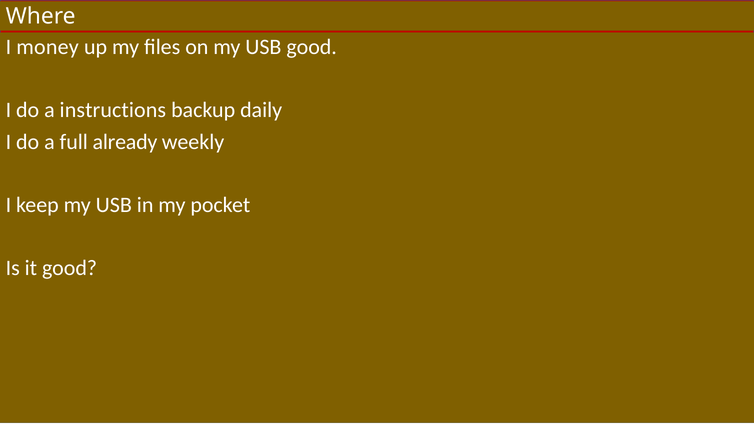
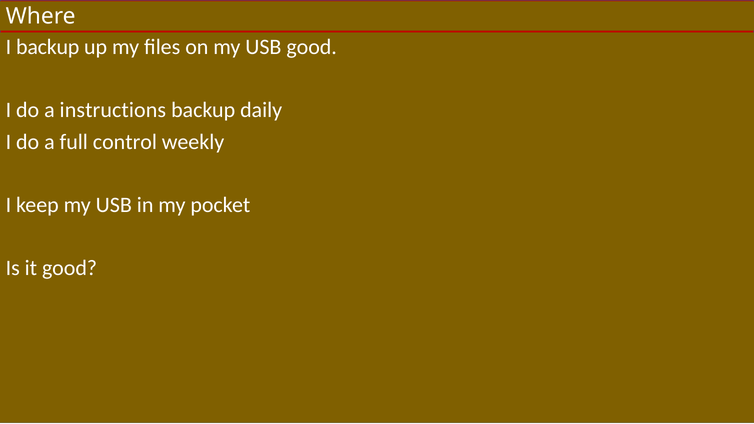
I money: money -> backup (48, 47)
already: already -> control (125, 142)
